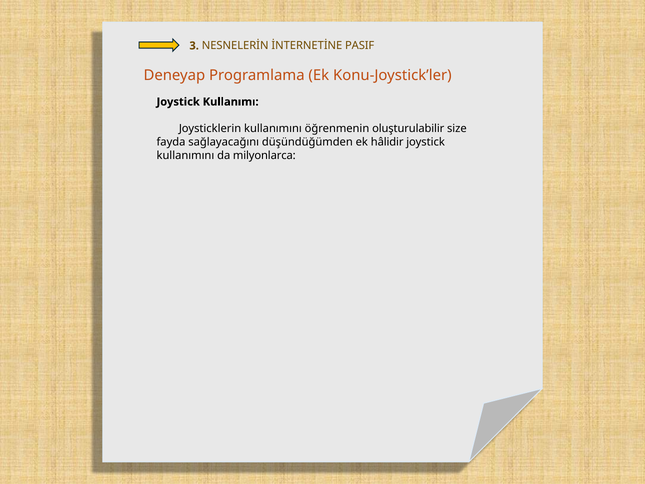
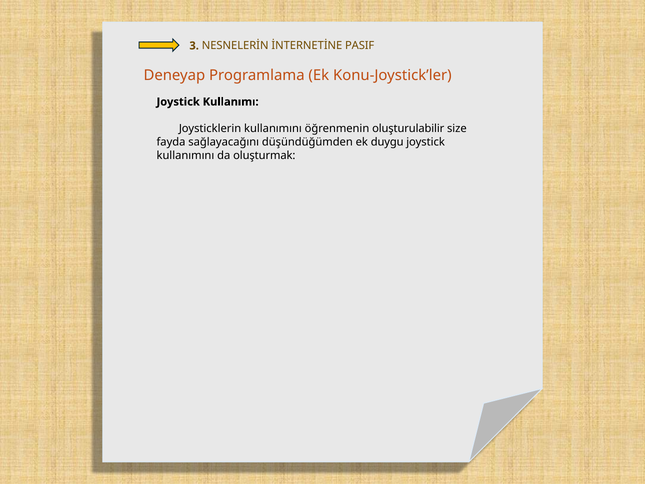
hâlidir: hâlidir -> duygu (387, 142)
milyonlarca: milyonlarca -> oluşturmak (264, 155)
